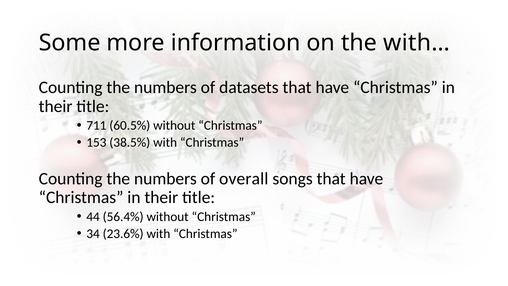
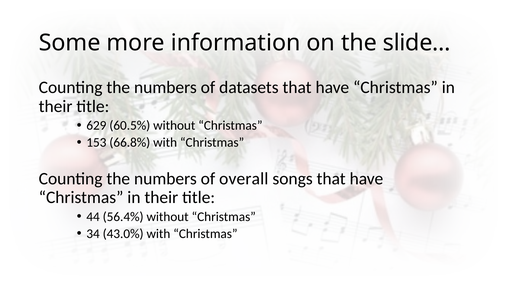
with…: with… -> slide… (417, 43)
711: 711 -> 629 (96, 125)
38.5%: 38.5% -> 66.8% (130, 142)
23.6%: 23.6% -> 43.0% (123, 233)
